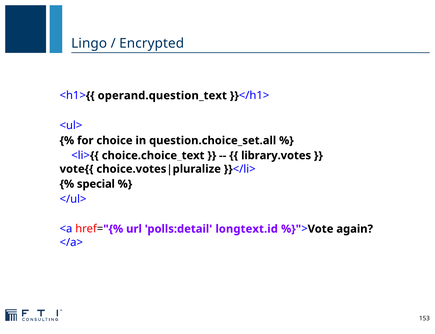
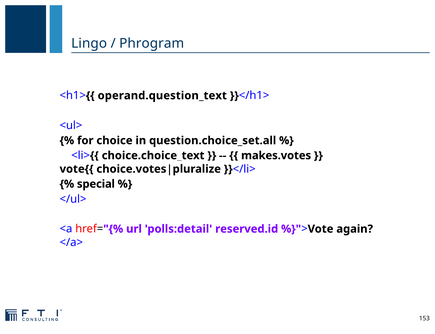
Encrypted: Encrypted -> Phrogram (152, 44)
library.votes: library.votes -> makes.votes (276, 155)
longtext.id: longtext.id -> reserved.id (247, 229)
